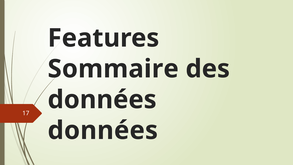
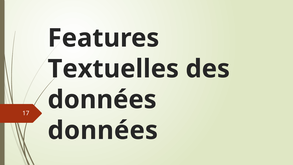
Sommaire: Sommaire -> Textuelles (113, 69)
